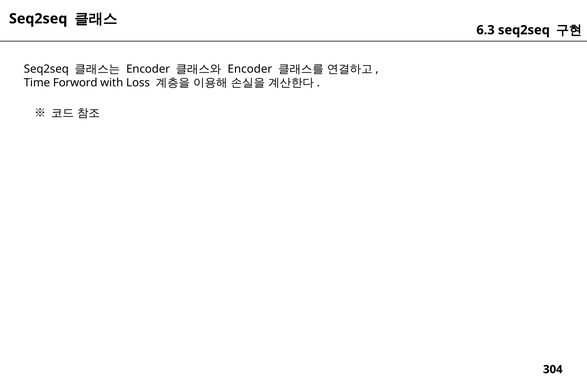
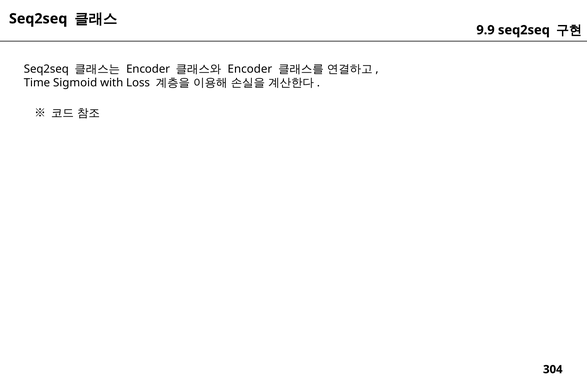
6.3: 6.3 -> 9.9 (486, 30)
Forword: Forword -> Sigmoid (75, 83)
